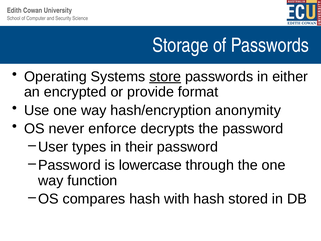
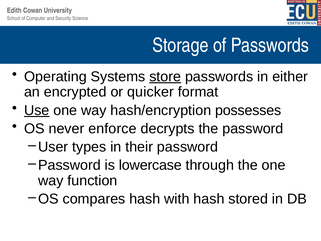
provide: provide -> quicker (151, 92)
Use underline: none -> present (37, 110)
anonymity: anonymity -> possesses (248, 110)
